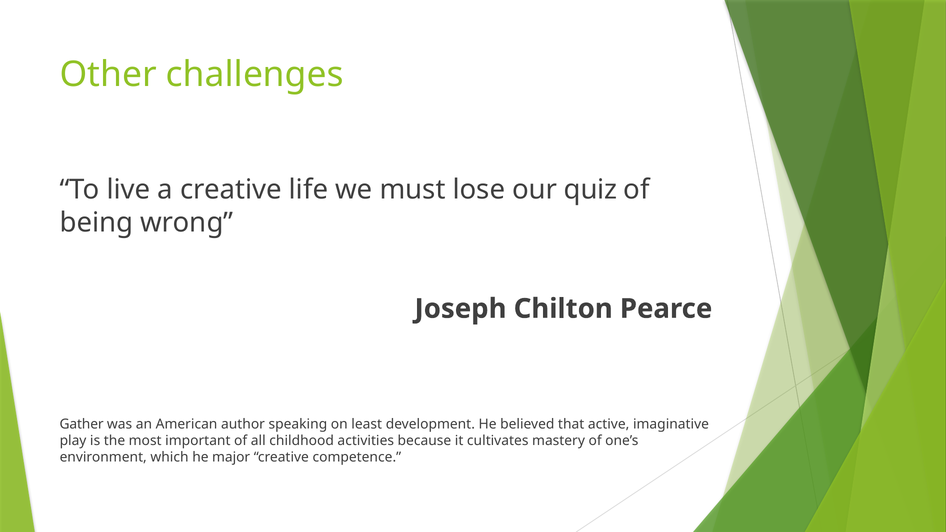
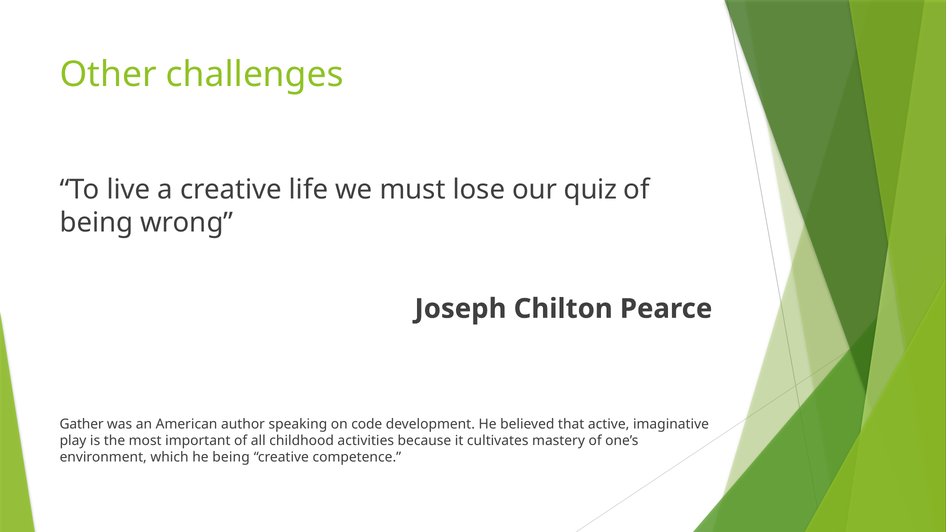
least: least -> code (367, 424)
he major: major -> being (231, 457)
